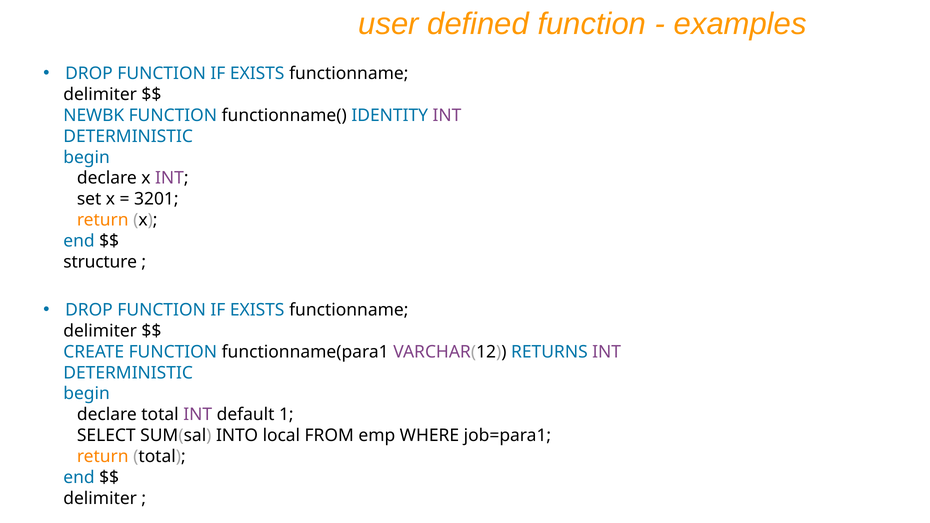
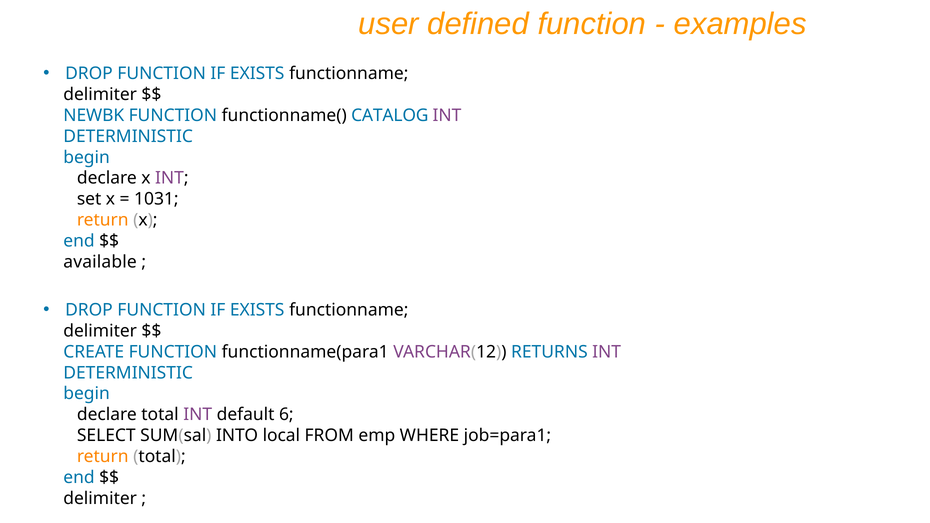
IDENTITY: IDENTITY -> CATALOG (390, 115)
3201: 3201 -> 1031 (156, 199)
structure: structure -> available (100, 262)
1: 1 -> 6 (286, 415)
